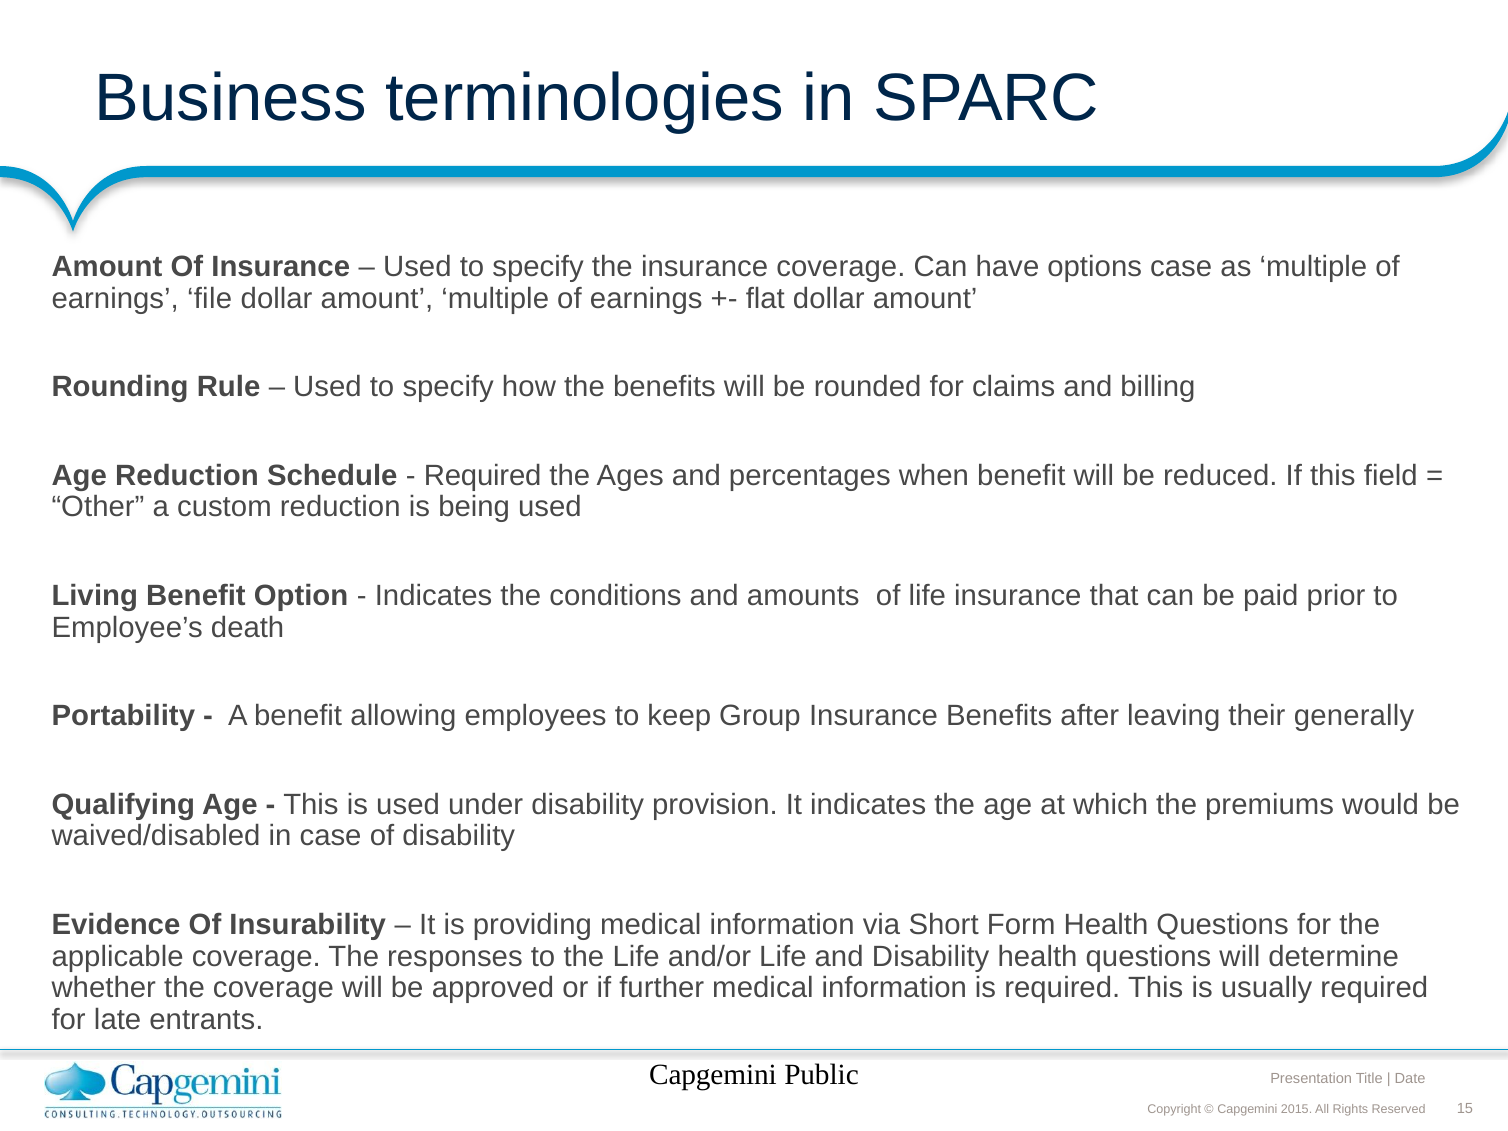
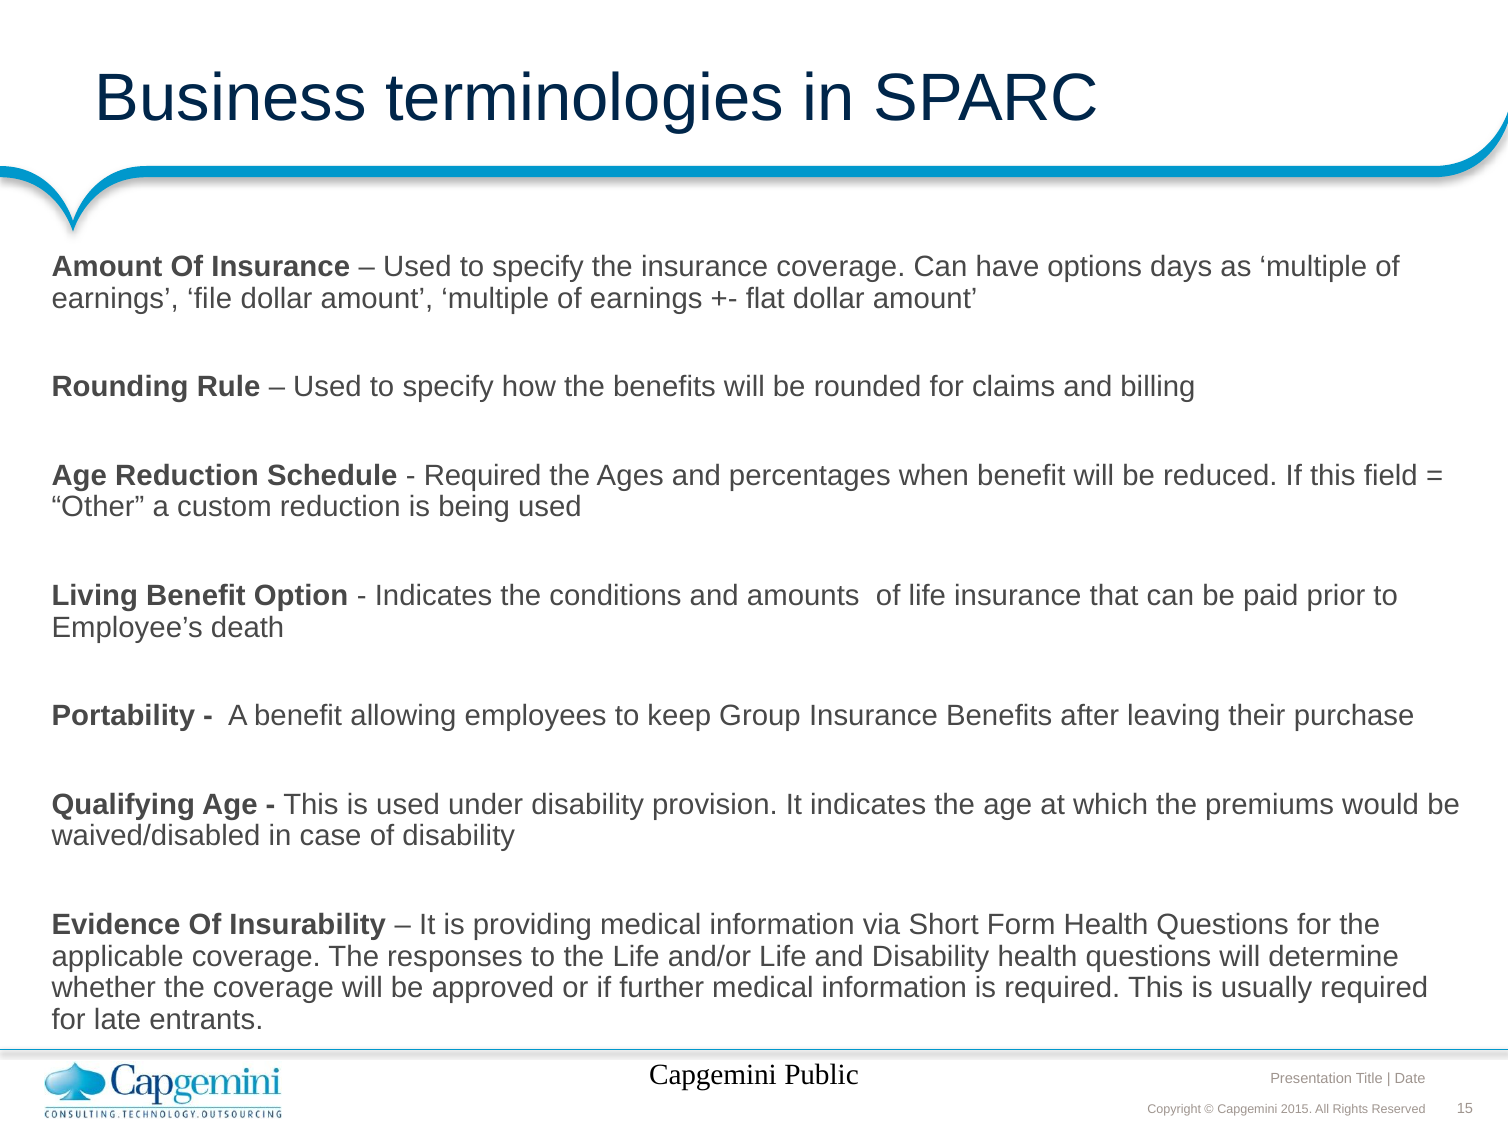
options case: case -> days (1181, 267)
generally: generally -> purchase (1354, 716)
